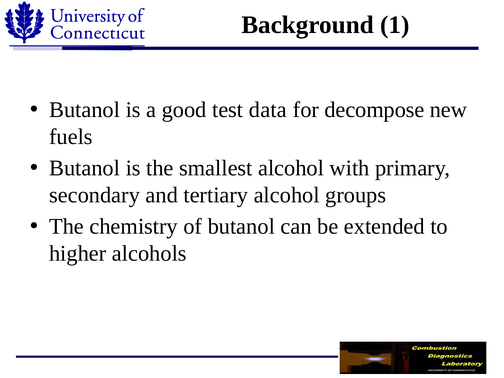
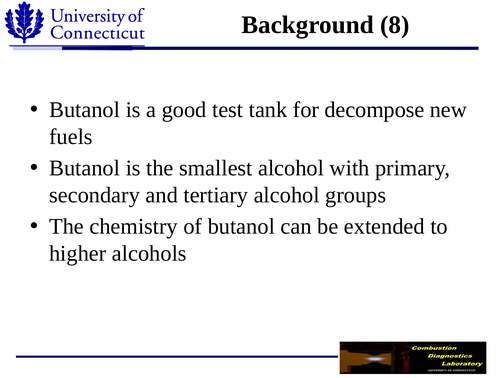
1: 1 -> 8 (395, 25)
data: data -> tank (268, 110)
